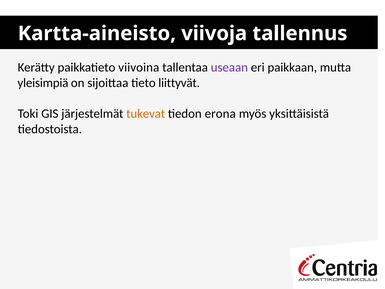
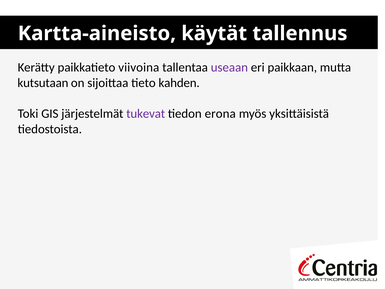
viivoja: viivoja -> käytät (214, 33)
yleisimpiä: yleisimpiä -> kutsutaan (43, 83)
liittyvät: liittyvät -> kahden (179, 83)
tukevat colour: orange -> purple (146, 114)
